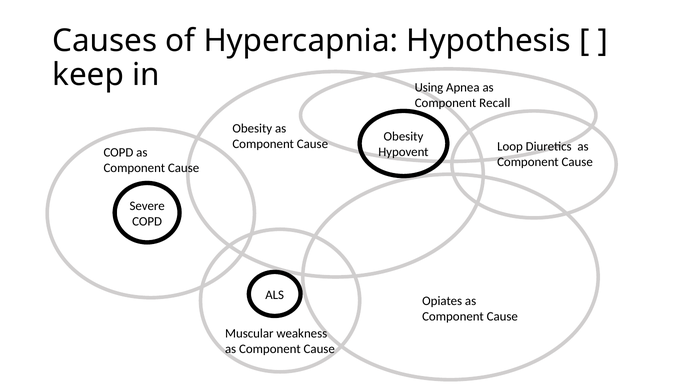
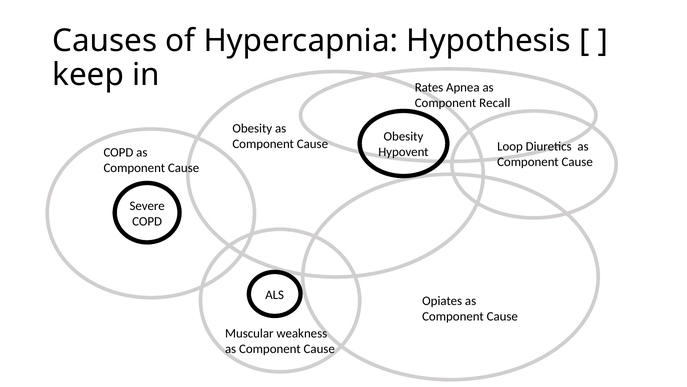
Using: Using -> Rates (429, 87)
